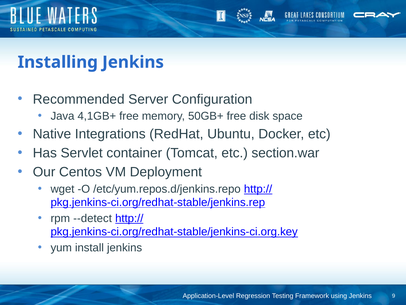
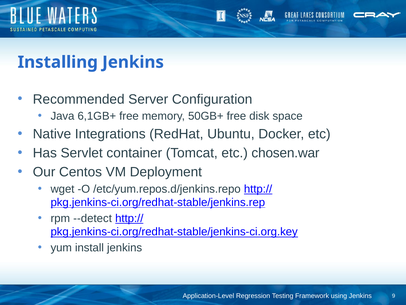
4,1GB+: 4,1GB+ -> 6,1GB+ (97, 116)
section.war: section.war -> chosen.war (285, 153)
